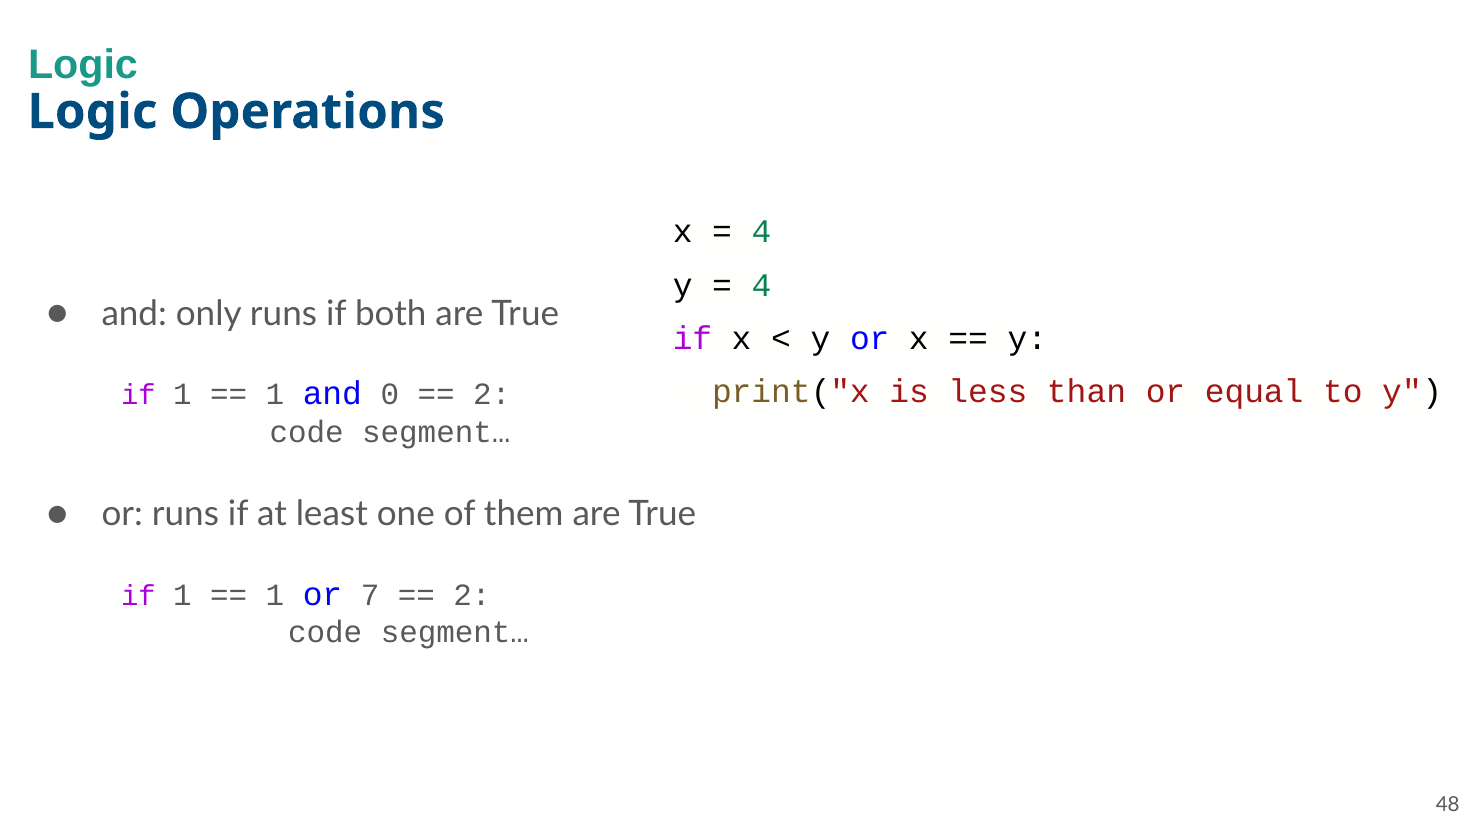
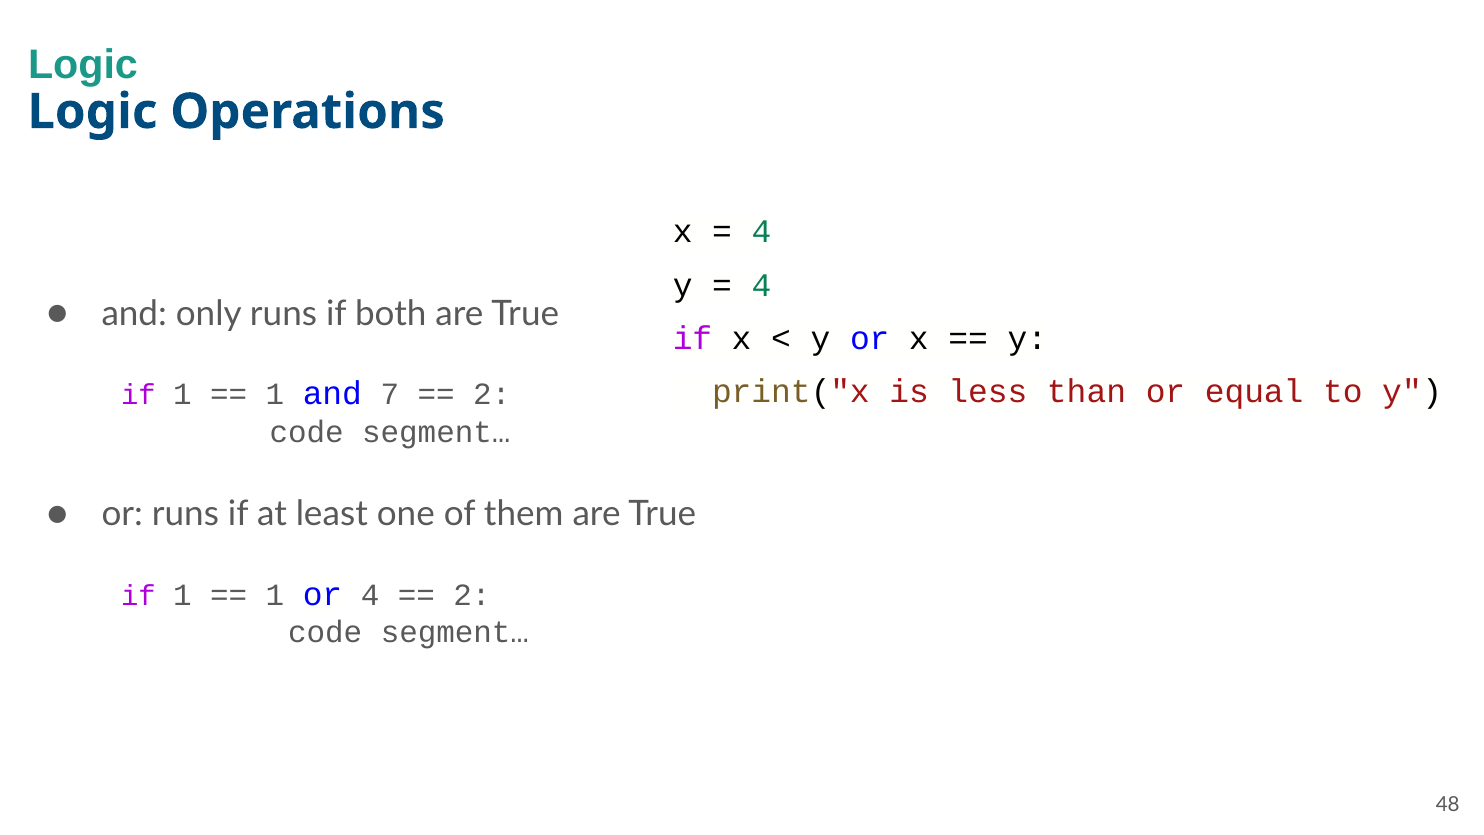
0: 0 -> 7 (390, 395)
or 7: 7 -> 4 (370, 595)
